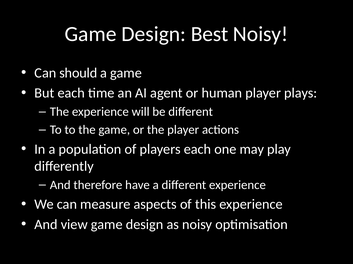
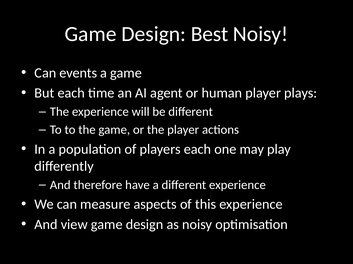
should: should -> events (78, 73)
